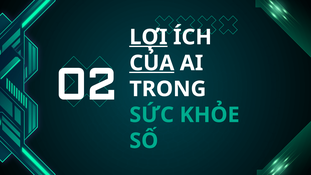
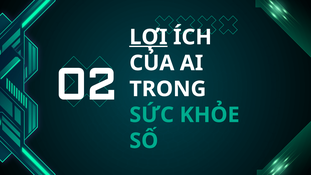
CỦA underline: present -> none (152, 63)
